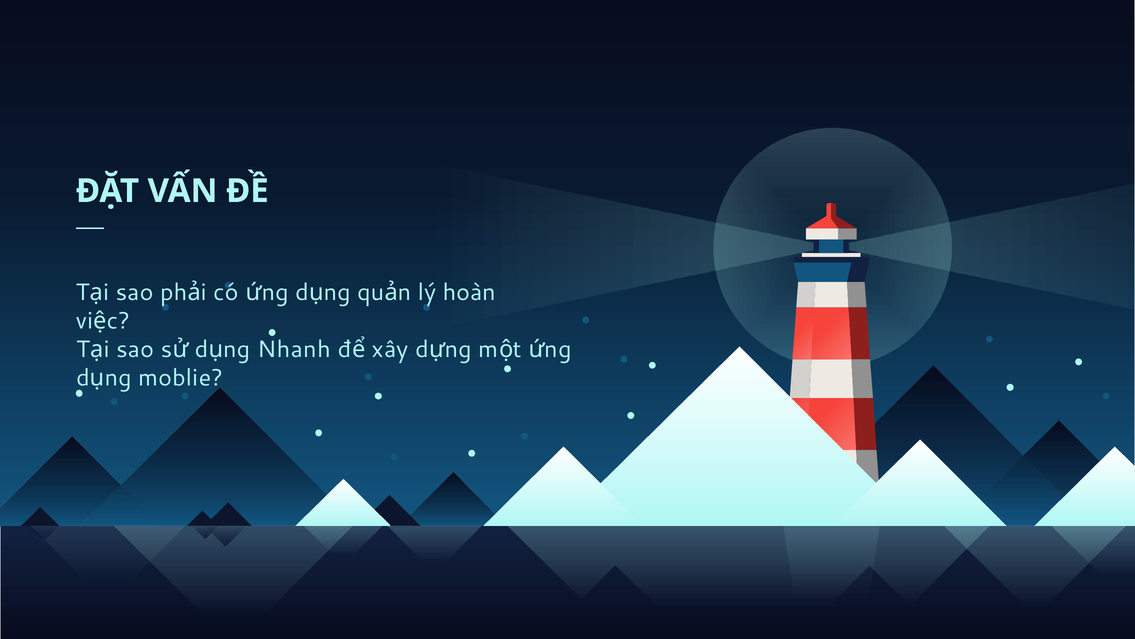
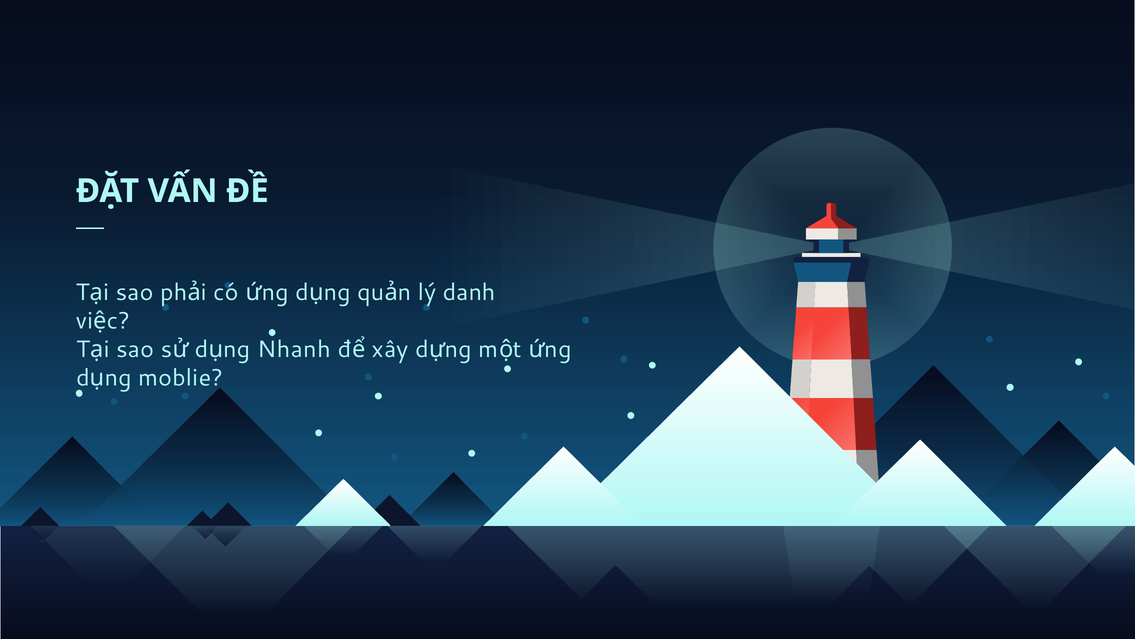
hoàn: hoàn -> danh (469, 292)
